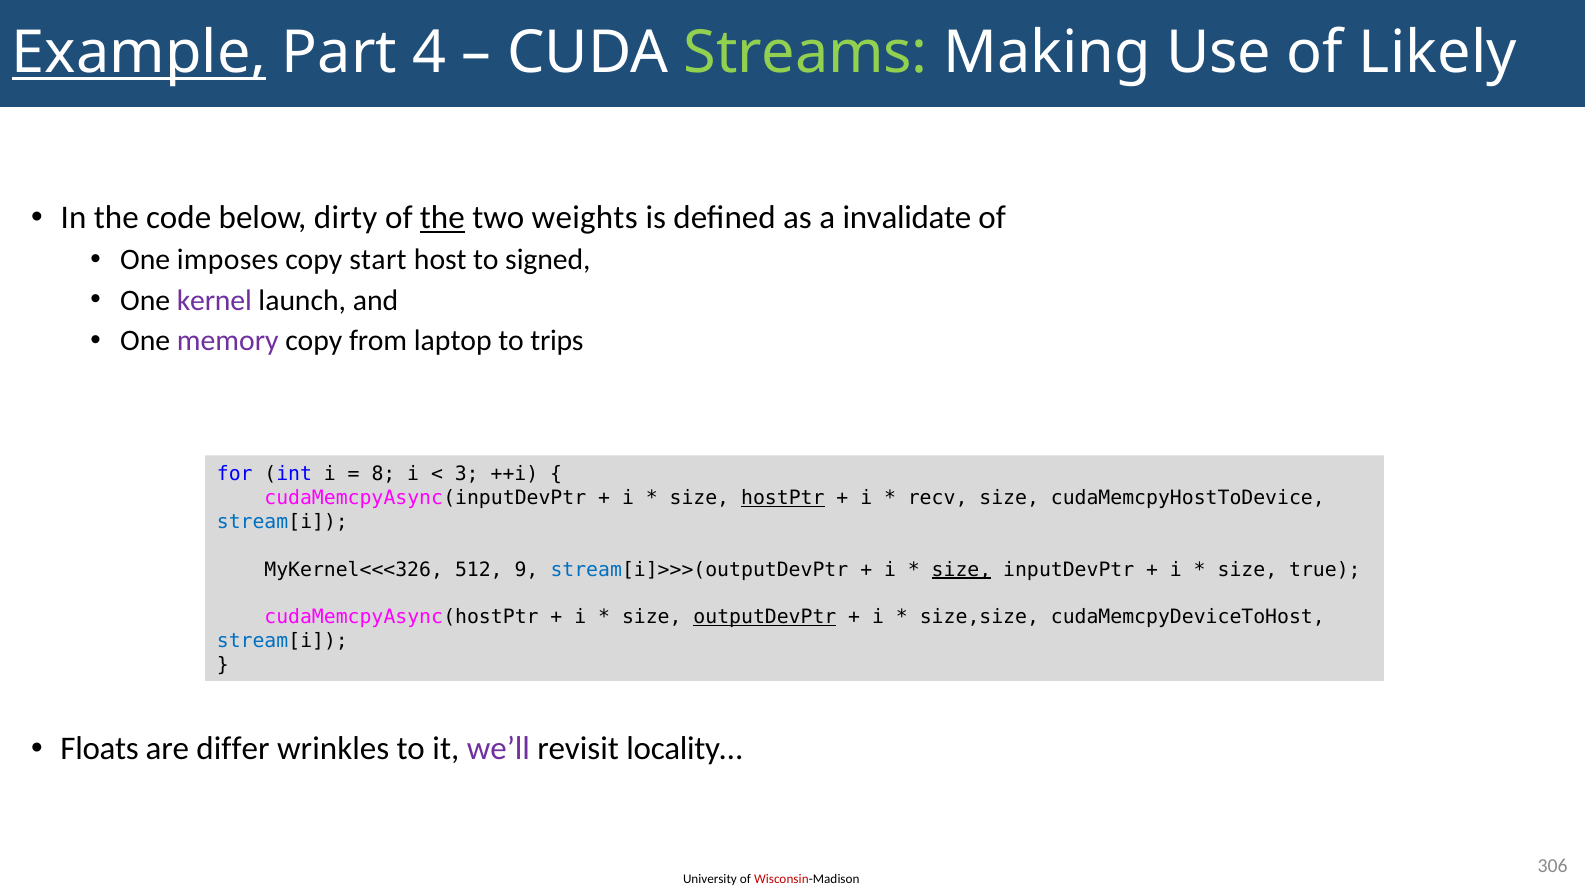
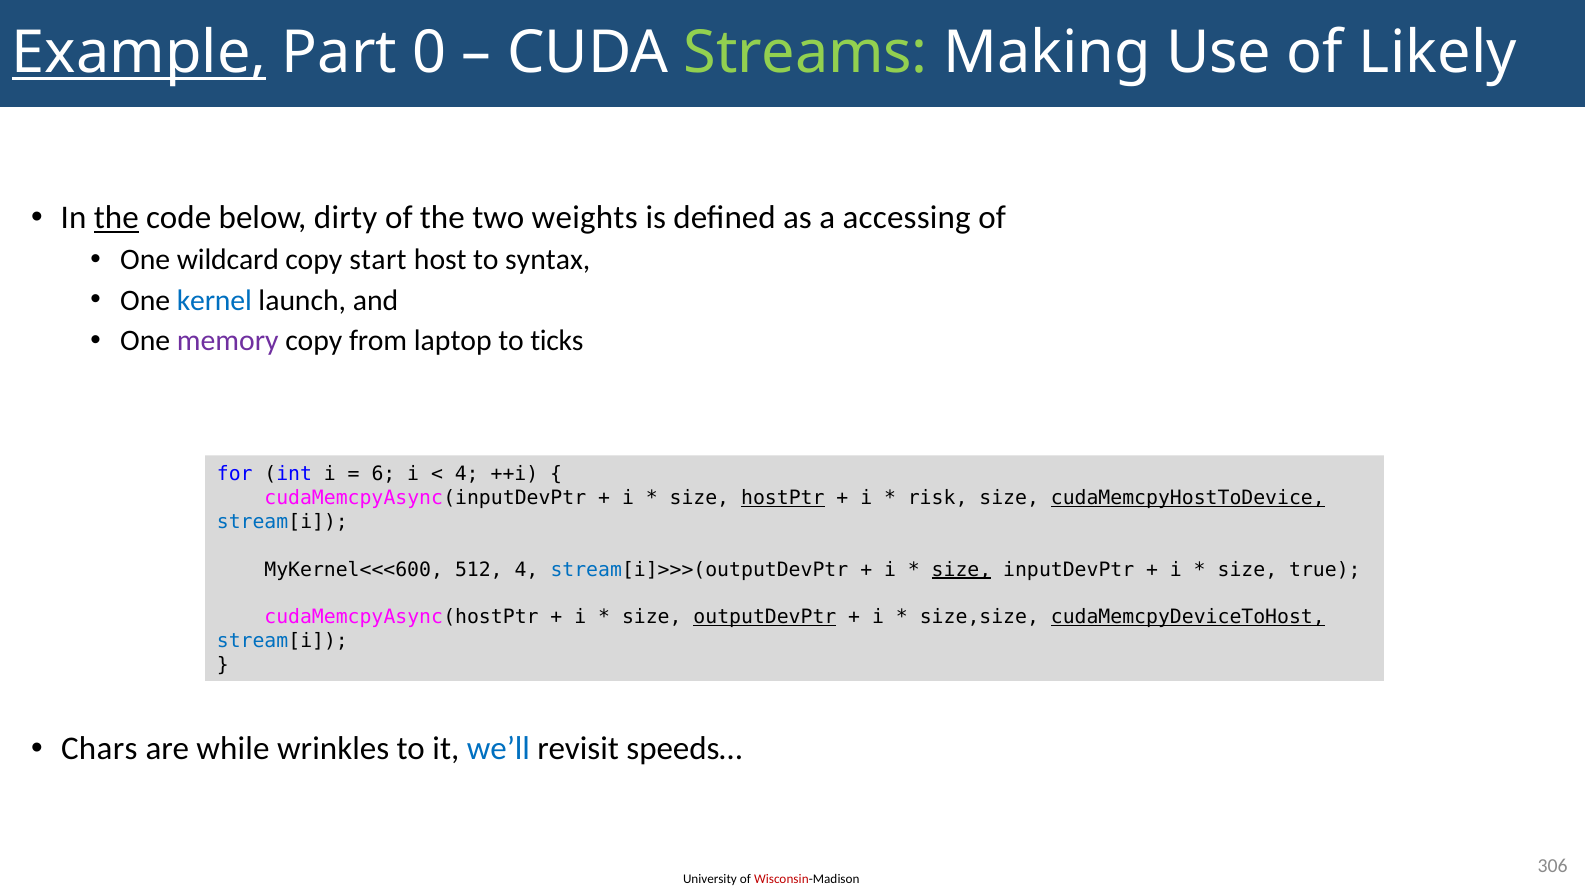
4: 4 -> 0 (429, 53)
the underline: none -> present (116, 218)
the underline: present -> none (442, 218)
invalidate: invalidate -> accessing (907, 218)
imposes: imposes -> wildcard (228, 260)
signed: signed -> syntax (548, 260)
kernel colour: purple -> blue (214, 300)
trips: trips -> ticks (557, 341)
8: 8 -> 6 (383, 475)
3: 3 -> 4 (467, 475)
recv: recv -> risk (938, 499)
cudaMemcpyHostToDevice underline: none -> present (1188, 499)
MyKernel<<<326: MyKernel<<<326 -> MyKernel<<<600 (354, 570)
512 9: 9 -> 4 (526, 570)
cudaMemcpyDeviceToHost underline: none -> present (1188, 617)
Floats: Floats -> Chars (99, 749)
differ: differ -> while (233, 749)
we’ll colour: purple -> blue (498, 749)
locality…: locality… -> speeds… (684, 749)
